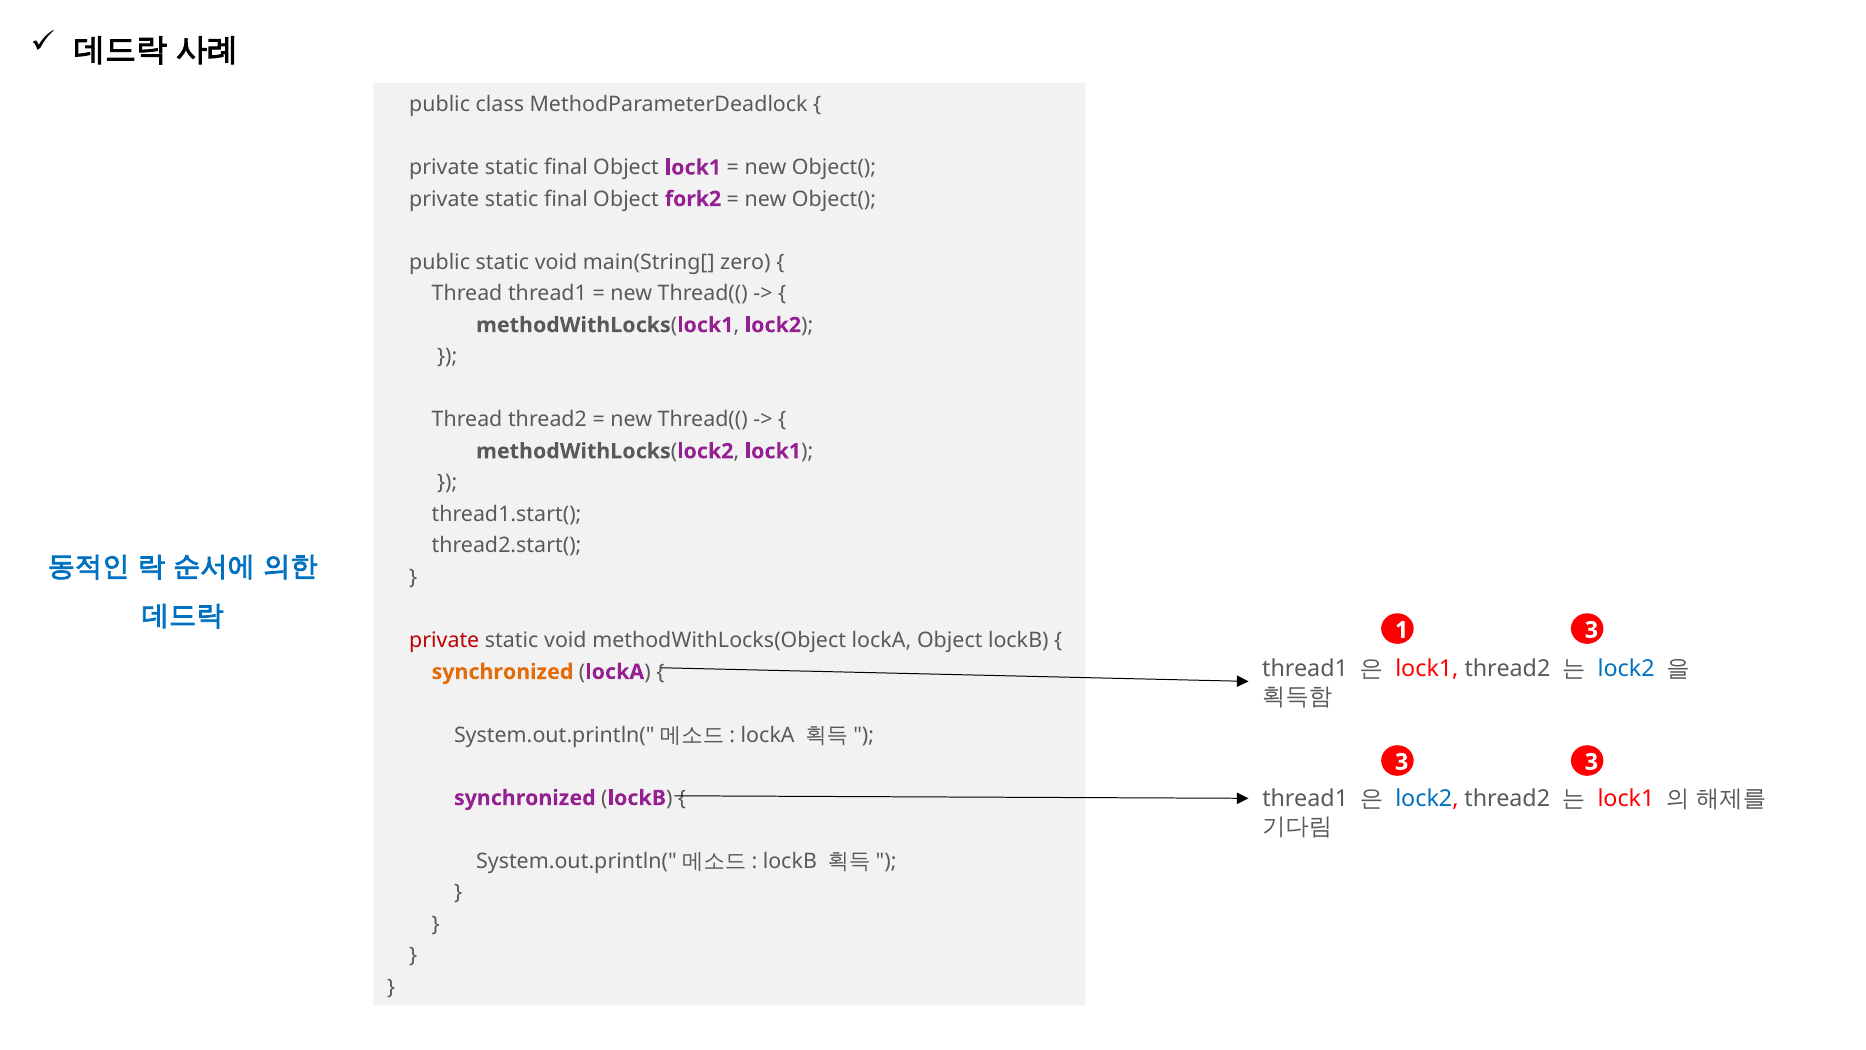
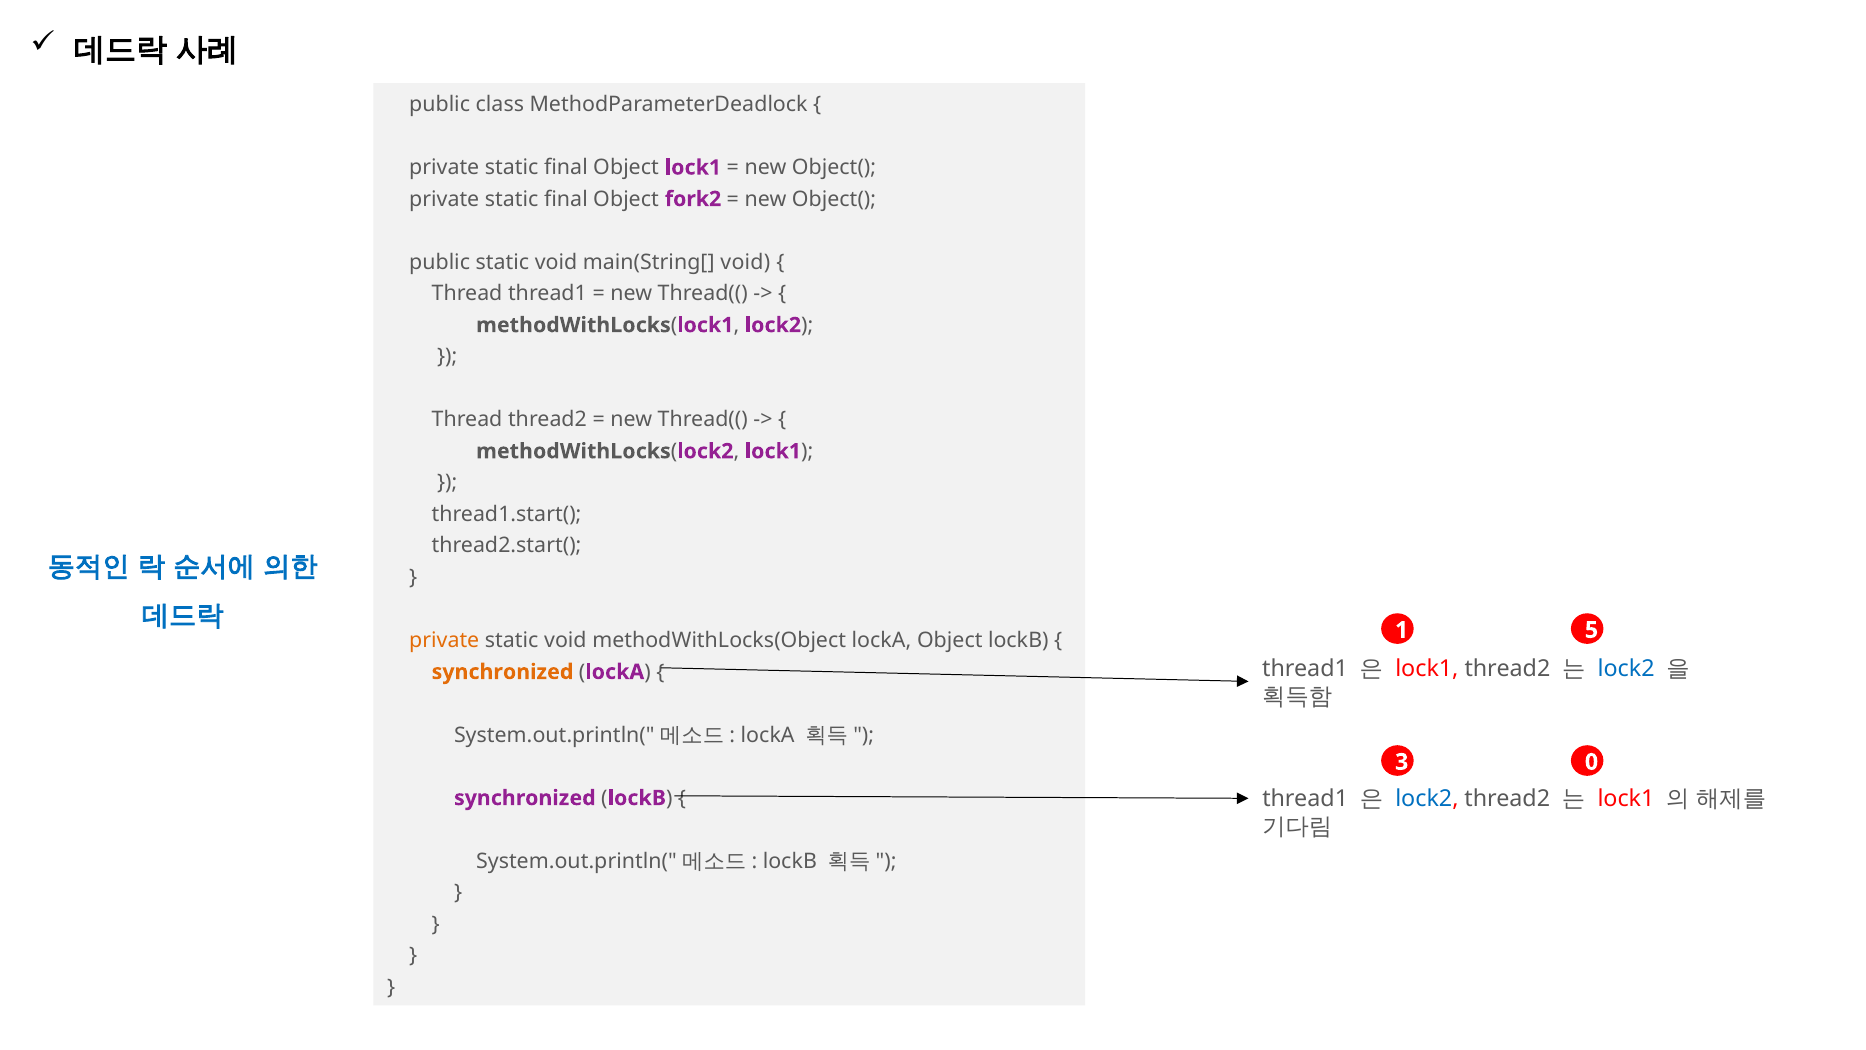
main(String[ zero: zero -> void (745, 262)
1 3: 3 -> 5 (1592, 630)
private colour: red -> orange (444, 640)
3: 3 -> 0 (1592, 762)
